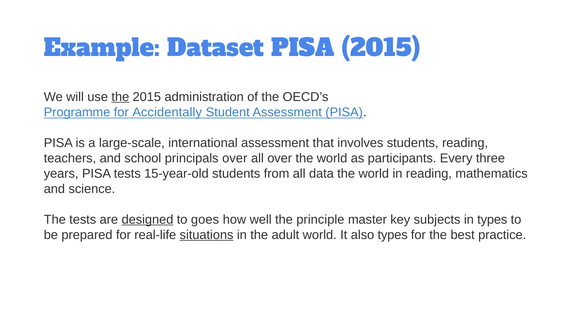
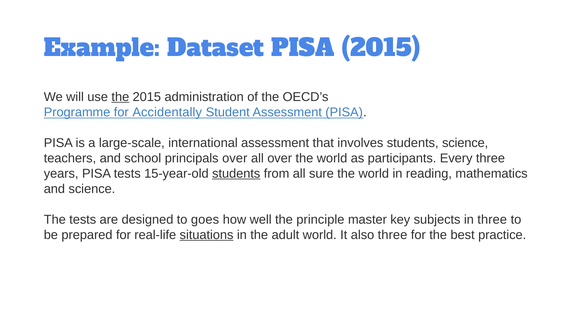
students reading: reading -> science (465, 143)
students underline: none -> present (236, 173)
data: data -> sure (321, 173)
designed underline: present -> none (147, 219)
in types: types -> three (492, 219)
also types: types -> three (393, 235)
